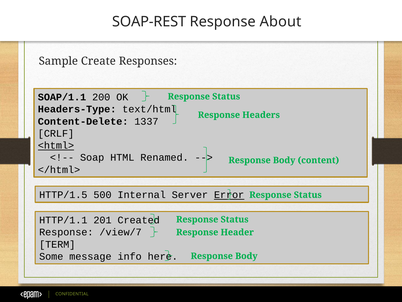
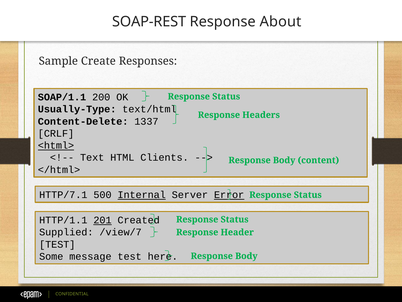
Headers-Type: Headers-Type -> Usually-Type (77, 109)
Soap: Soap -> Text (92, 157)
Renamed: Renamed -> Clients (165, 157)
HTTP/1.5: HTTP/1.5 -> HTTP/7.1 (63, 195)
Internal underline: none -> present (142, 195)
201 underline: none -> present (102, 220)
Response: Response -> Supplied (66, 232)
TERM: TERM -> TEST (57, 244)
message info: info -> test (130, 256)
